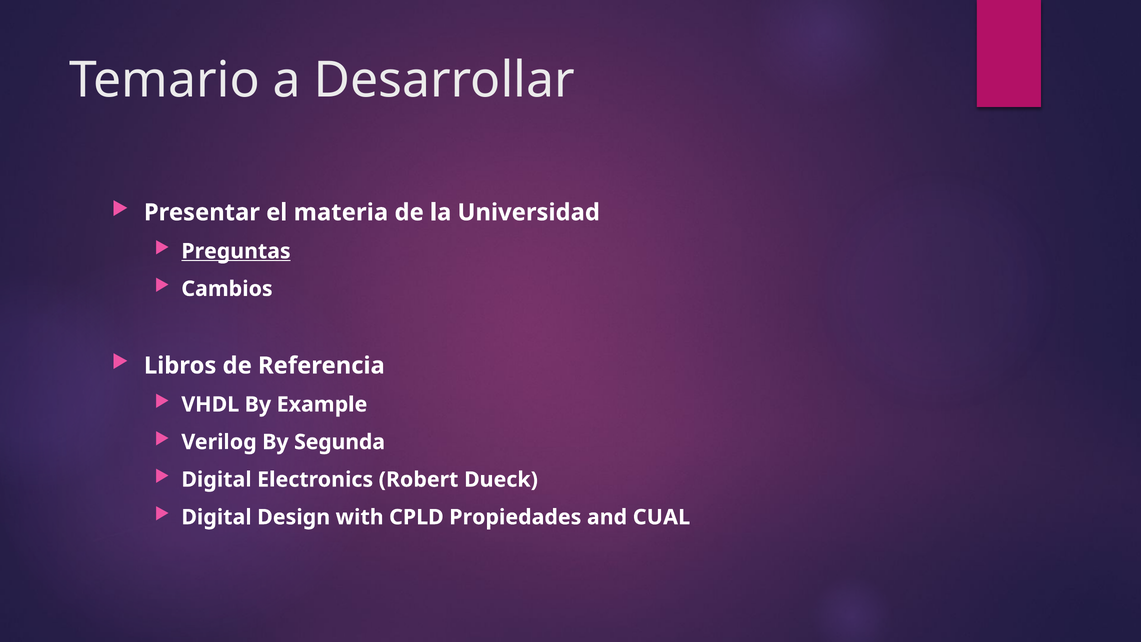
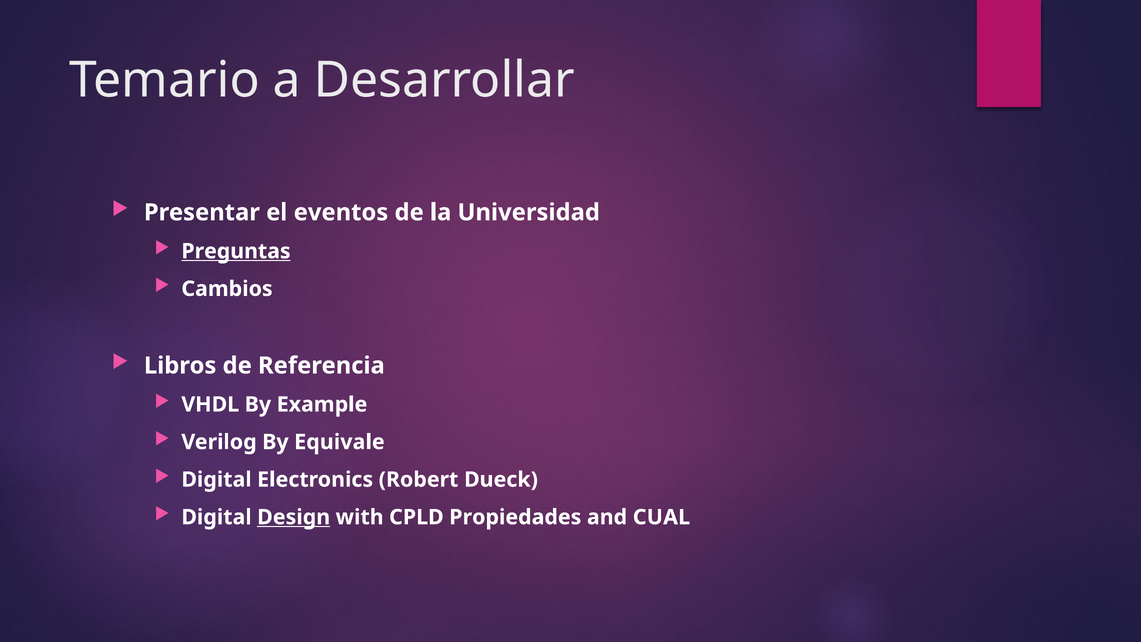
materia: materia -> eventos (341, 212)
Segunda: Segunda -> Equivale (339, 442)
Design underline: none -> present (294, 517)
